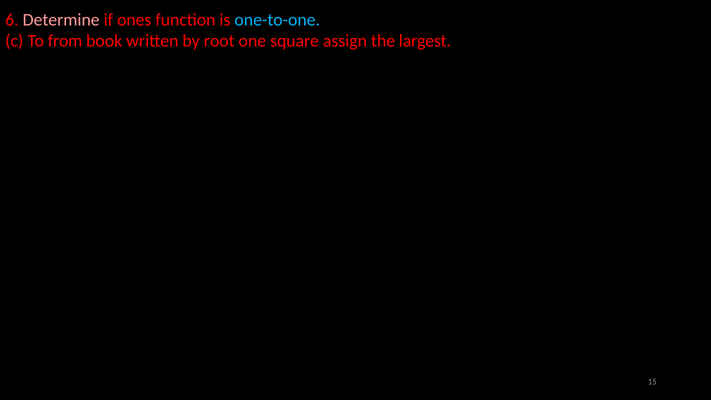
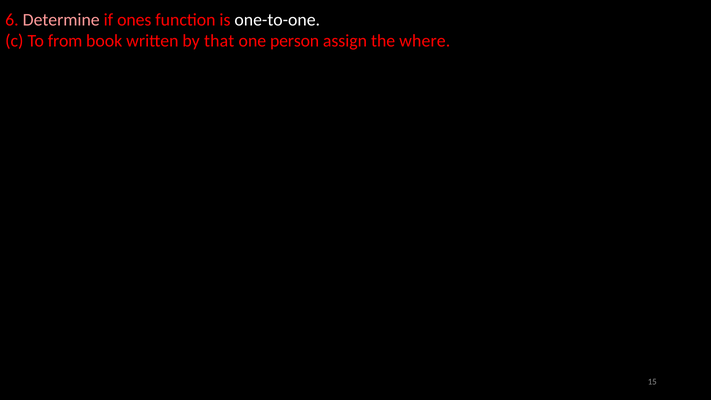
one-to-one colour: light blue -> white (277, 20)
root: root -> that (219, 41)
square: square -> person (295, 41)
largest: largest -> where (425, 41)
